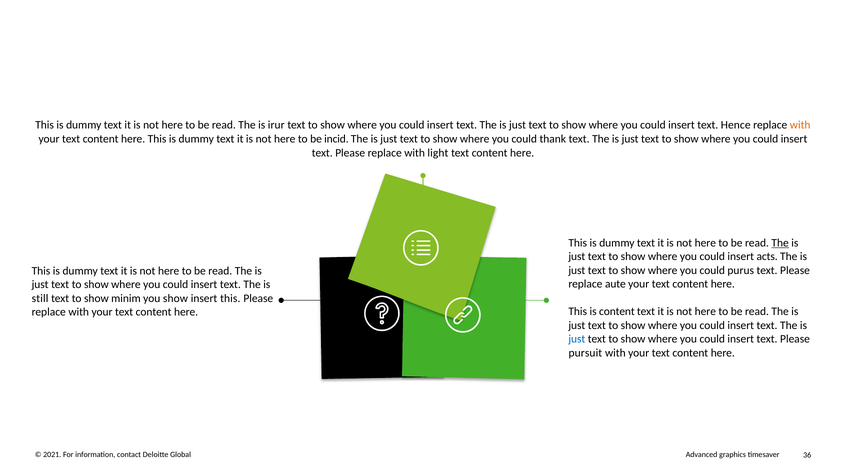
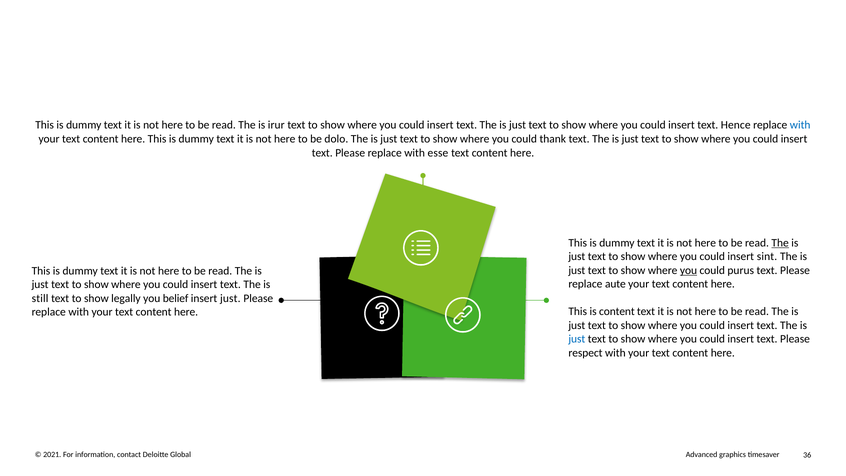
with colour: orange -> blue (800, 125)
incid: incid -> dolo (336, 139)
light: light -> esse (438, 153)
acts: acts -> sint (767, 257)
you underline: none -> present (688, 270)
minim: minim -> legally (126, 298)
you show: show -> belief (176, 298)
insert this: this -> just (230, 298)
pursuit: pursuit -> respect (585, 353)
